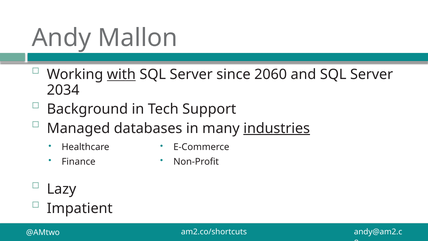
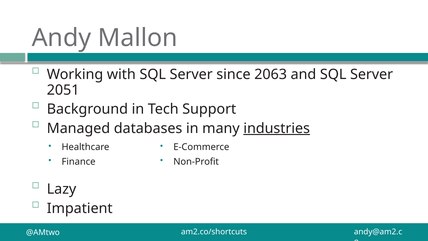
with underline: present -> none (121, 74)
2060: 2060 -> 2063 (271, 74)
2034: 2034 -> 2051 (63, 90)
